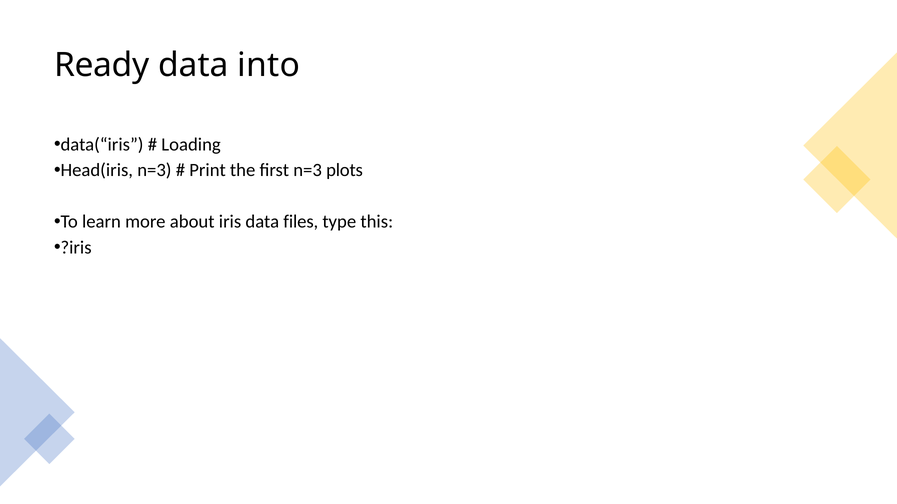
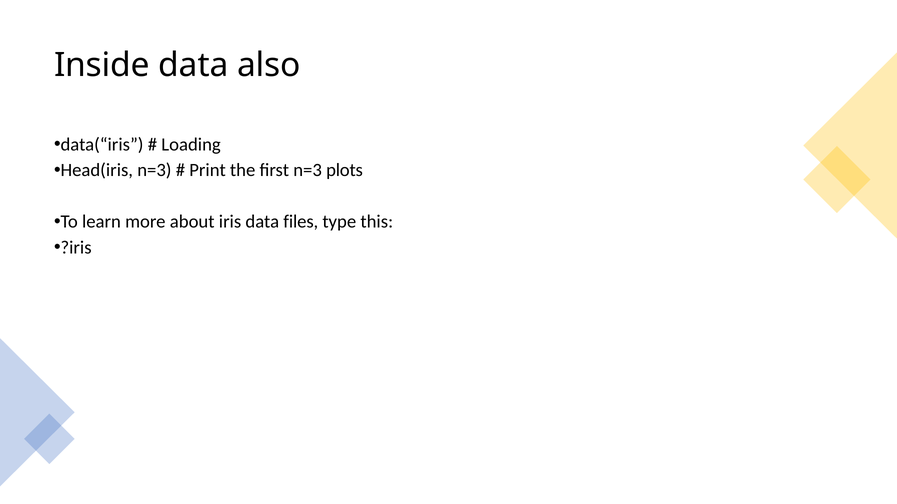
Ready: Ready -> Inside (102, 65)
into: into -> also (269, 65)
